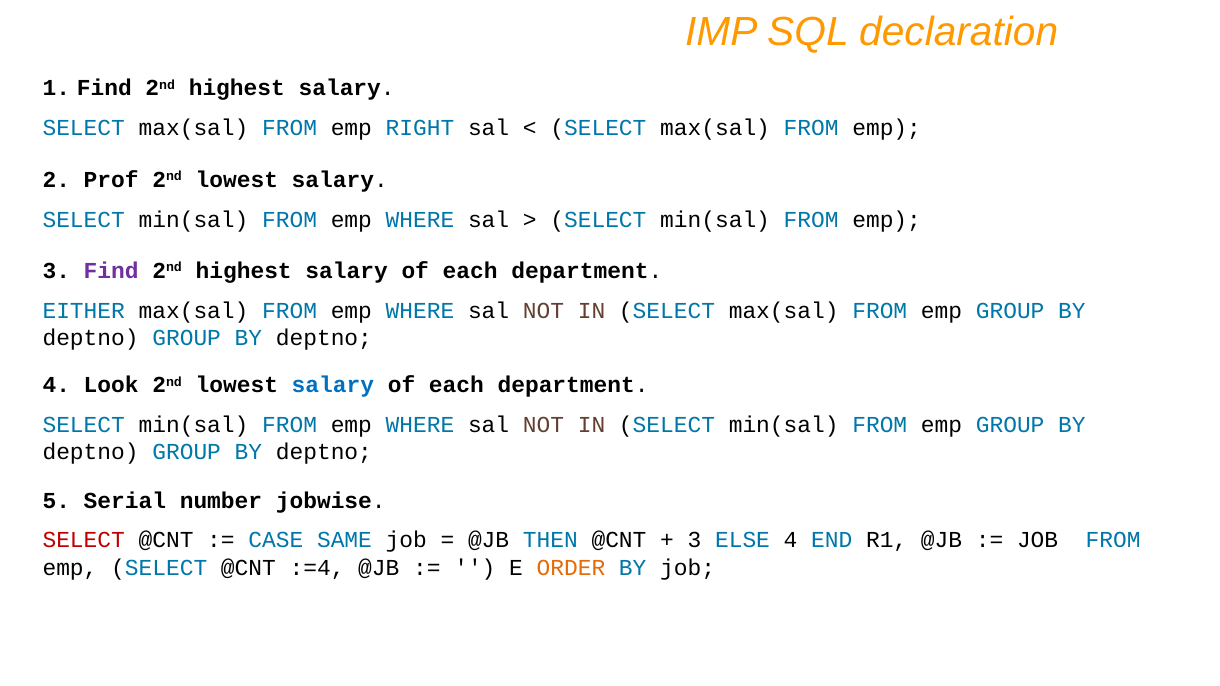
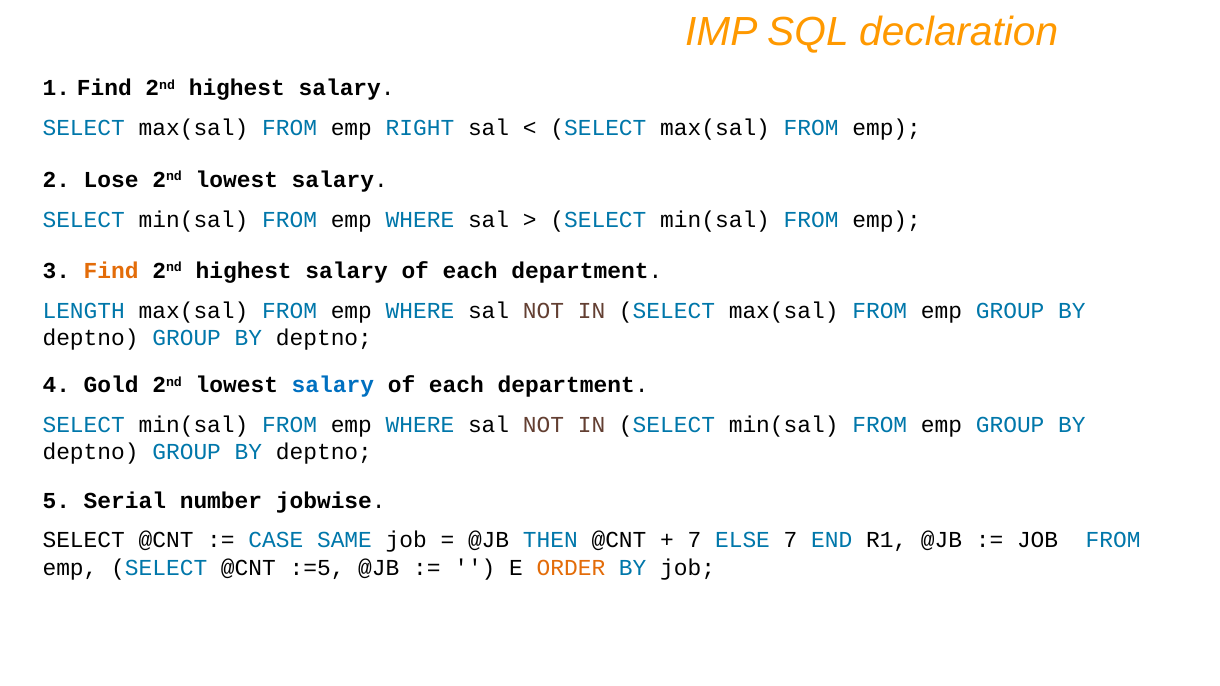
Prof: Prof -> Lose (111, 180)
Find colour: purple -> orange (111, 271)
EITHER: EITHER -> LENGTH (84, 311)
Look: Look -> Gold (111, 385)
SELECT colour: red -> black (84, 541)
3: 3 -> 7 (694, 541)
ELSE 4: 4 -> 7 (791, 541)
:=4: :=4 -> :=5 (317, 568)
